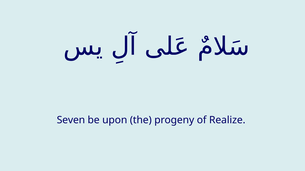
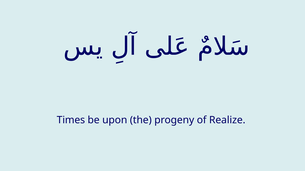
Seven: Seven -> Times (71, 120)
